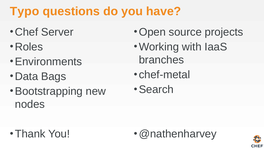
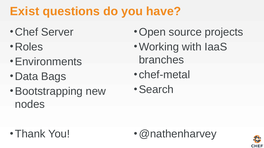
Typo: Typo -> Exist (25, 11)
